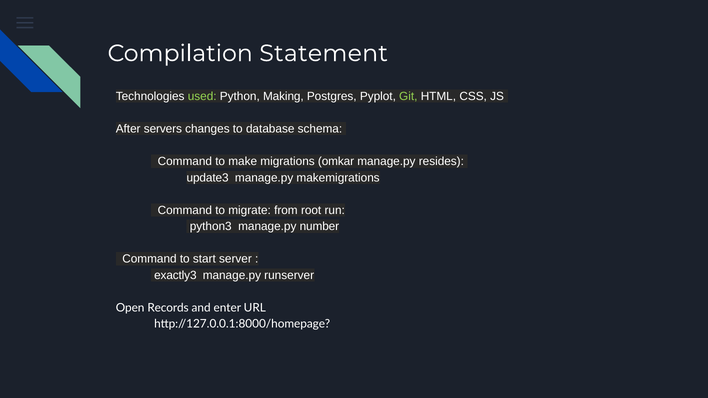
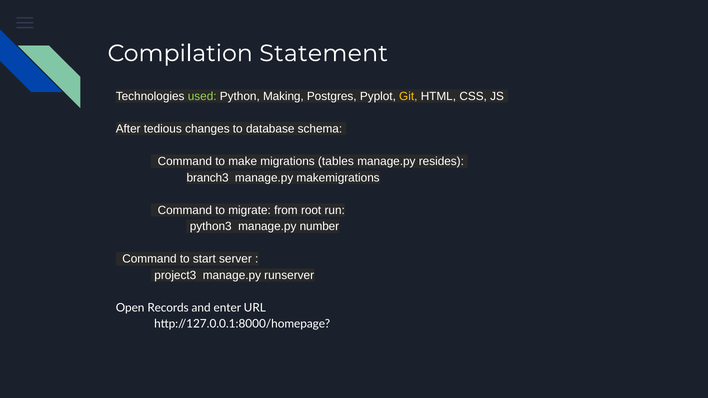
Git colour: light green -> yellow (408, 96)
servers: servers -> tedious (163, 129)
omkar: omkar -> tables (336, 162)
update3: update3 -> branch3 (208, 178)
exactly3: exactly3 -> project3 (175, 275)
